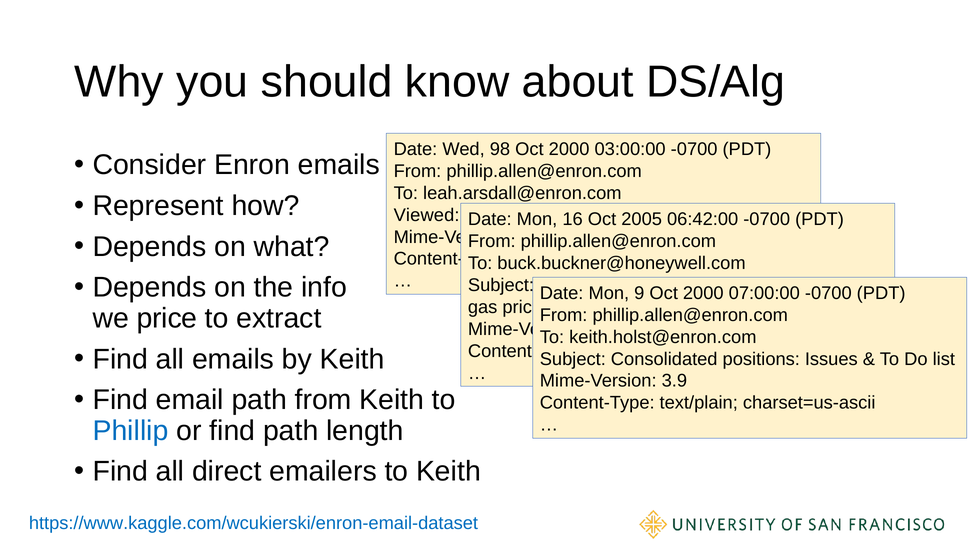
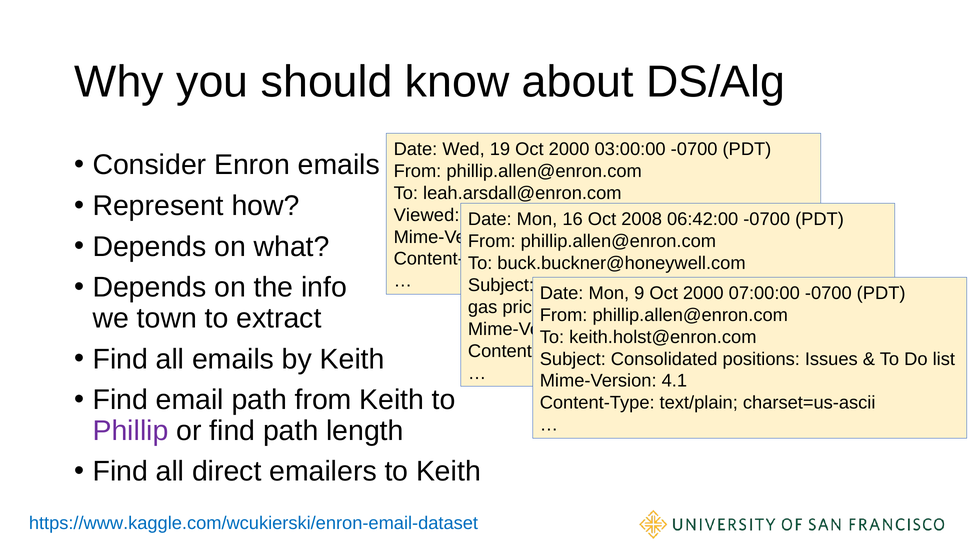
98: 98 -> 19 (500, 149)
2005: 2005 -> 2008 (642, 219)
we price: price -> town (167, 318)
3.9: 3.9 -> 4.1 (674, 381)
Phillip colour: blue -> purple (131, 431)
